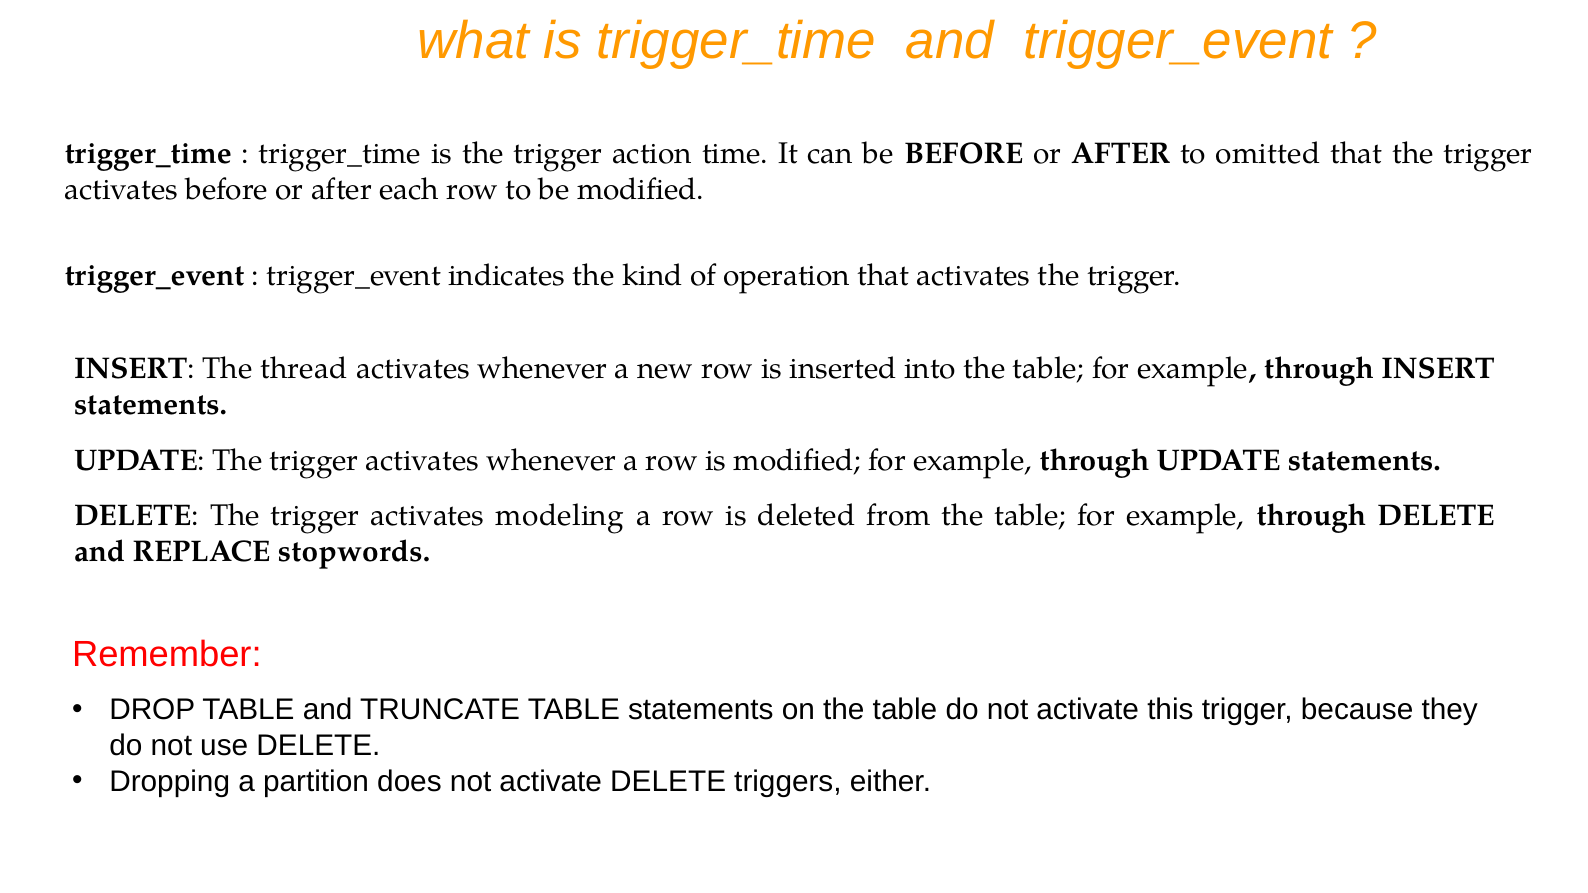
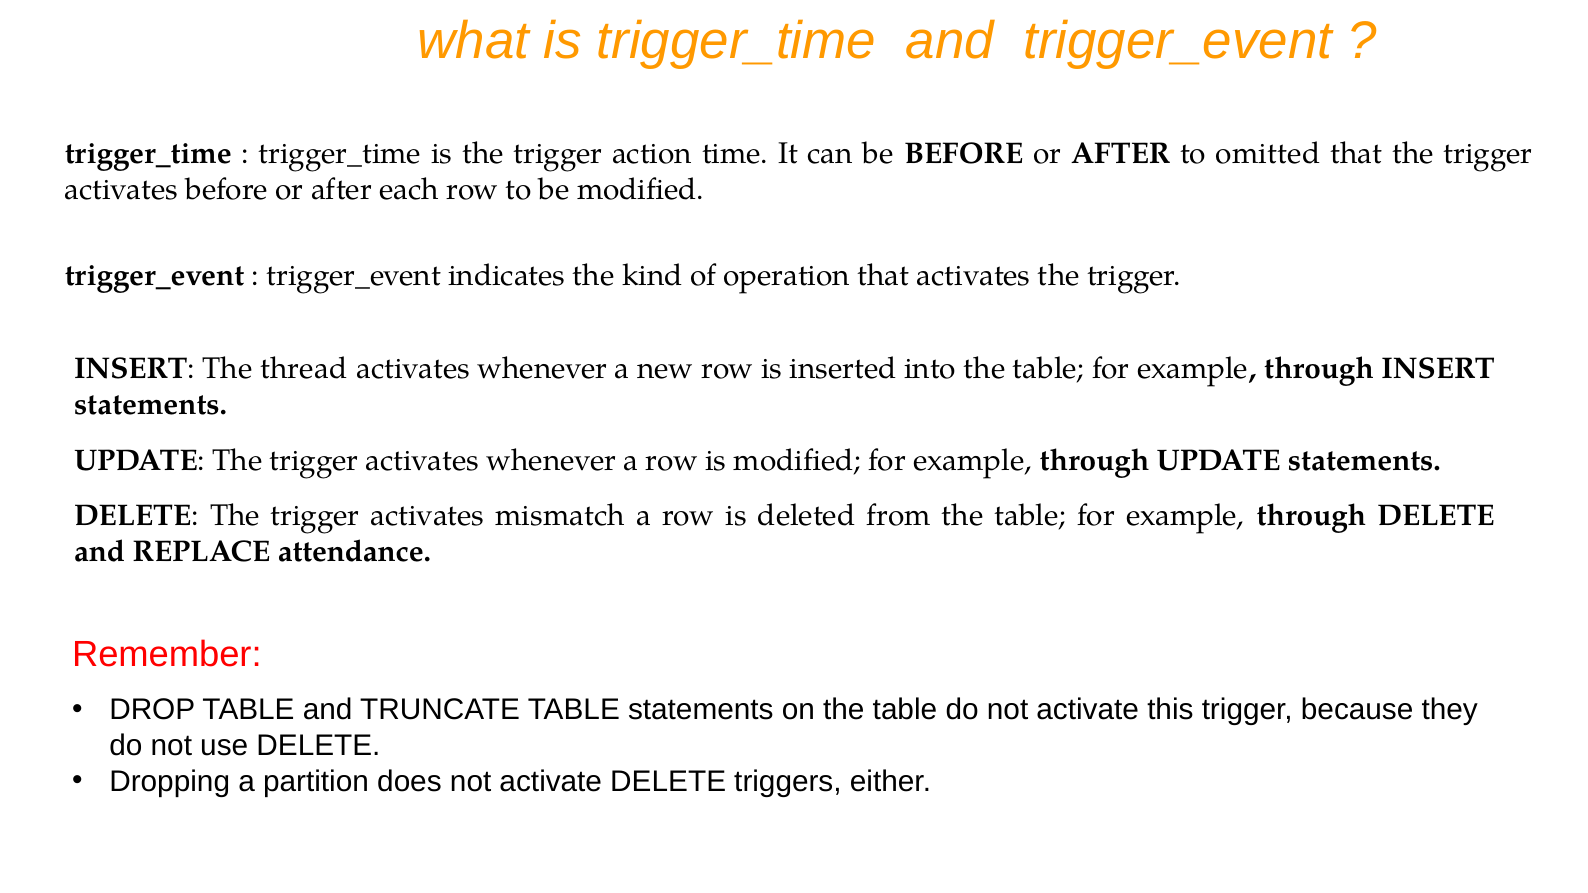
modeling: modeling -> mismatch (560, 516)
stopwords: stopwords -> attendance (354, 552)
